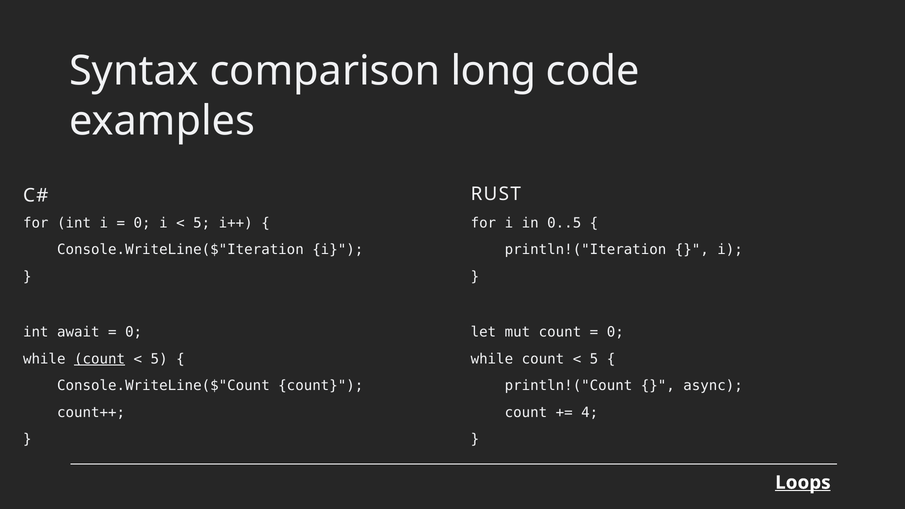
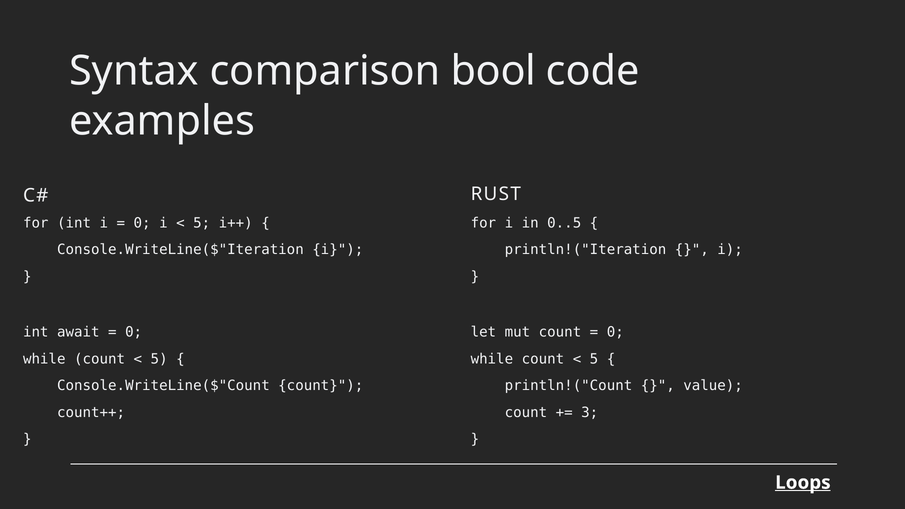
long: long -> bool (493, 71)
count underline: present -> none (100, 359)
async: async -> value (713, 386)
4: 4 -> 3 (590, 413)
